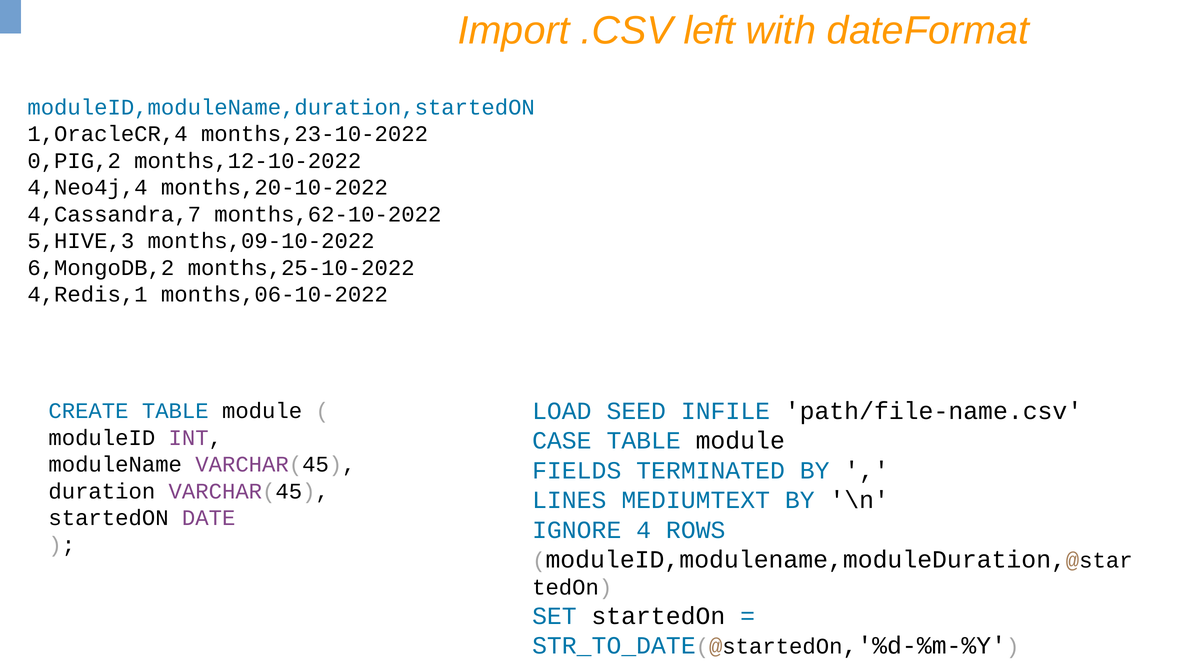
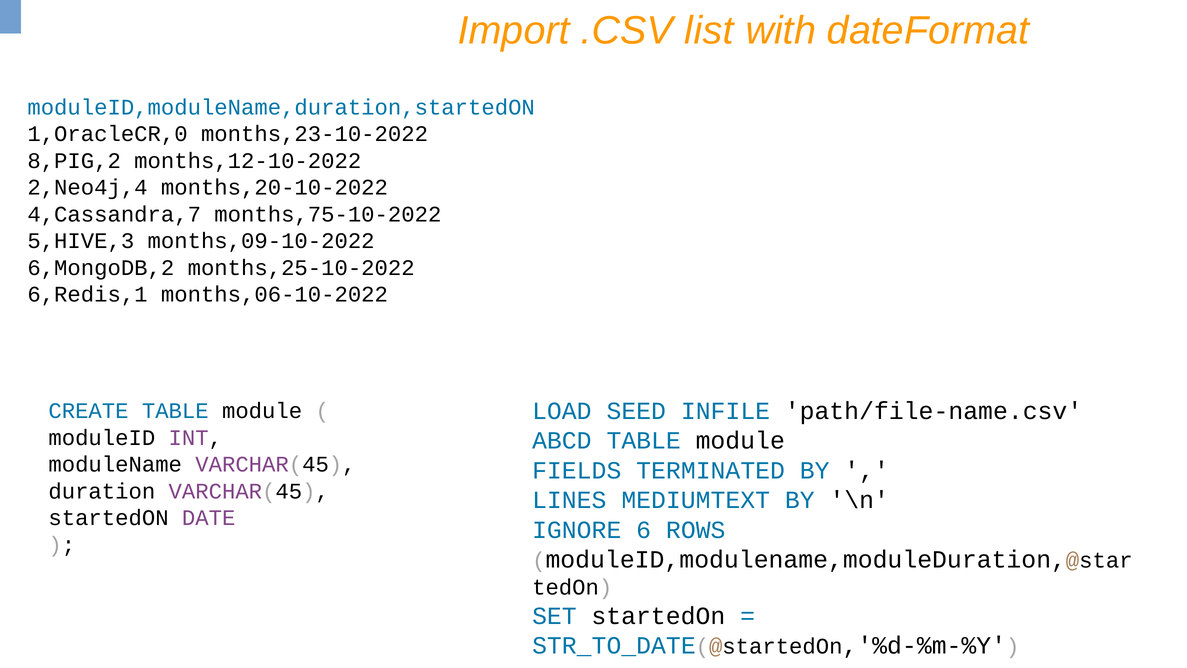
left: left -> list (709, 31)
1,OracleCR,4: 1,OracleCR,4 -> 1,OracleCR,0 (108, 134)
0,PIG,2: 0,PIG,2 -> 8,PIG,2 (74, 161)
4,Neo4j,4: 4,Neo4j,4 -> 2,Neo4j,4 (87, 187)
months,62-10-2022: months,62-10-2022 -> months,75-10-2022 (328, 214)
4,Redis,1: 4,Redis,1 -> 6,Redis,1 (87, 294)
CASE: CASE -> ABCD (562, 441)
4: 4 -> 6 (644, 530)
